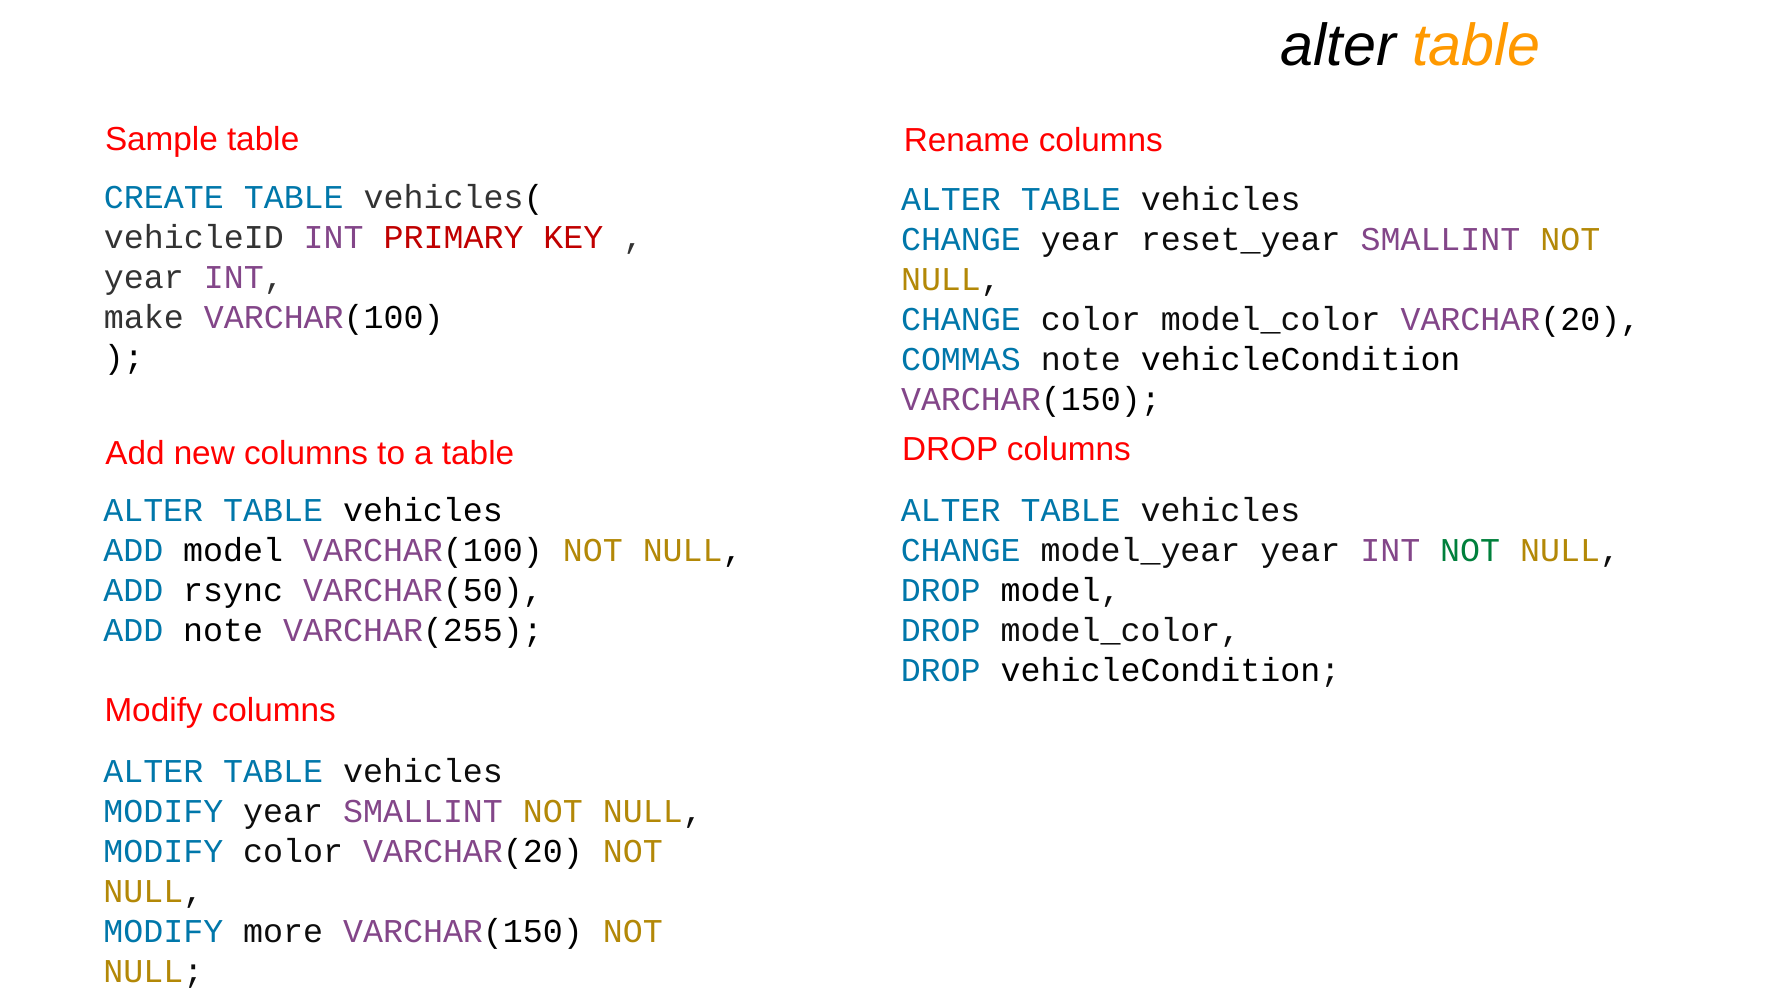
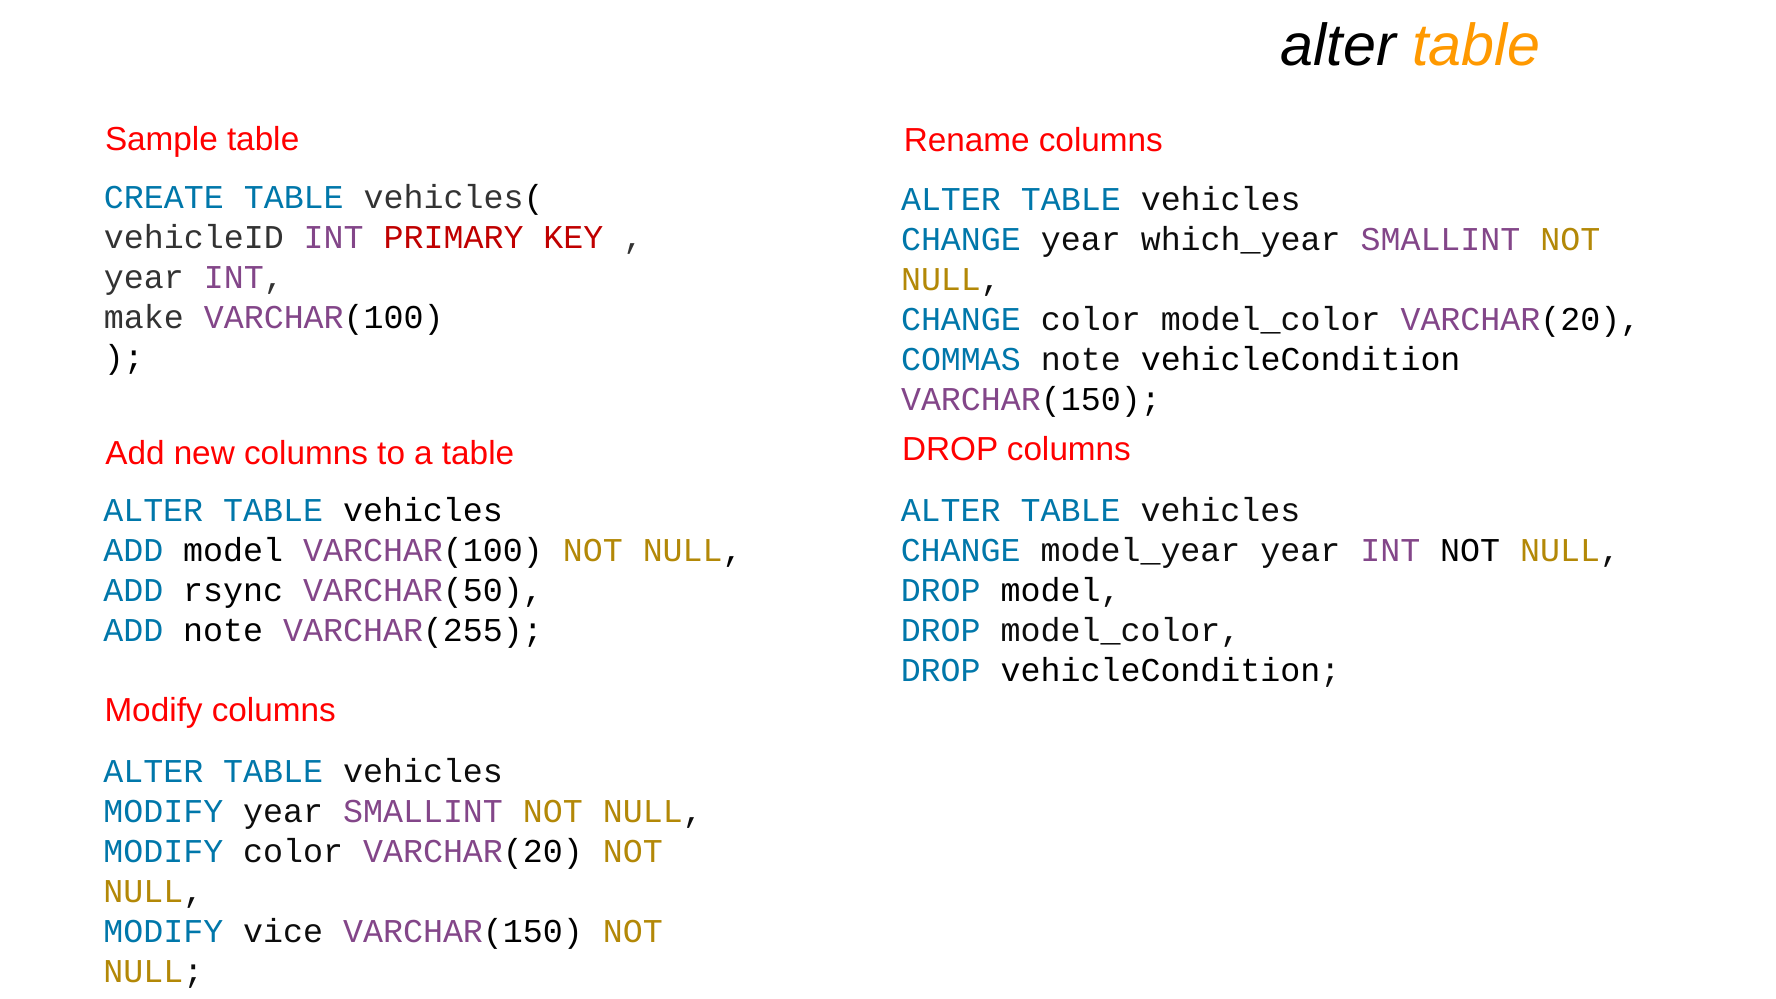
reset_year: reset_year -> which_year (1241, 240)
NOT colour: green -> black (1470, 551)
more: more -> vice (283, 931)
